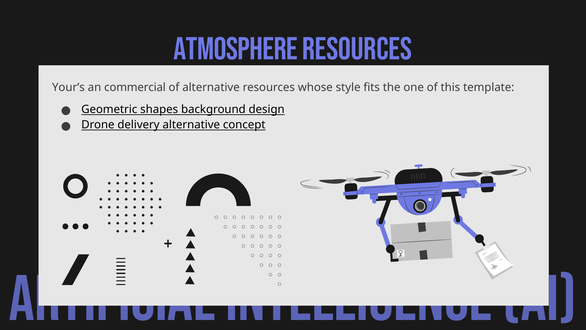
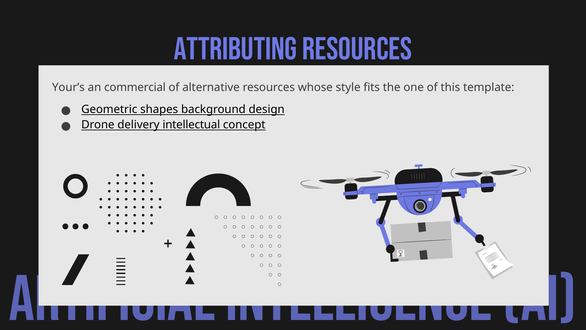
ATMOSPHERE: ATMOSPHERE -> ATTRIBUTING (235, 49)
delivery alternative: alternative -> intellectual (191, 125)
